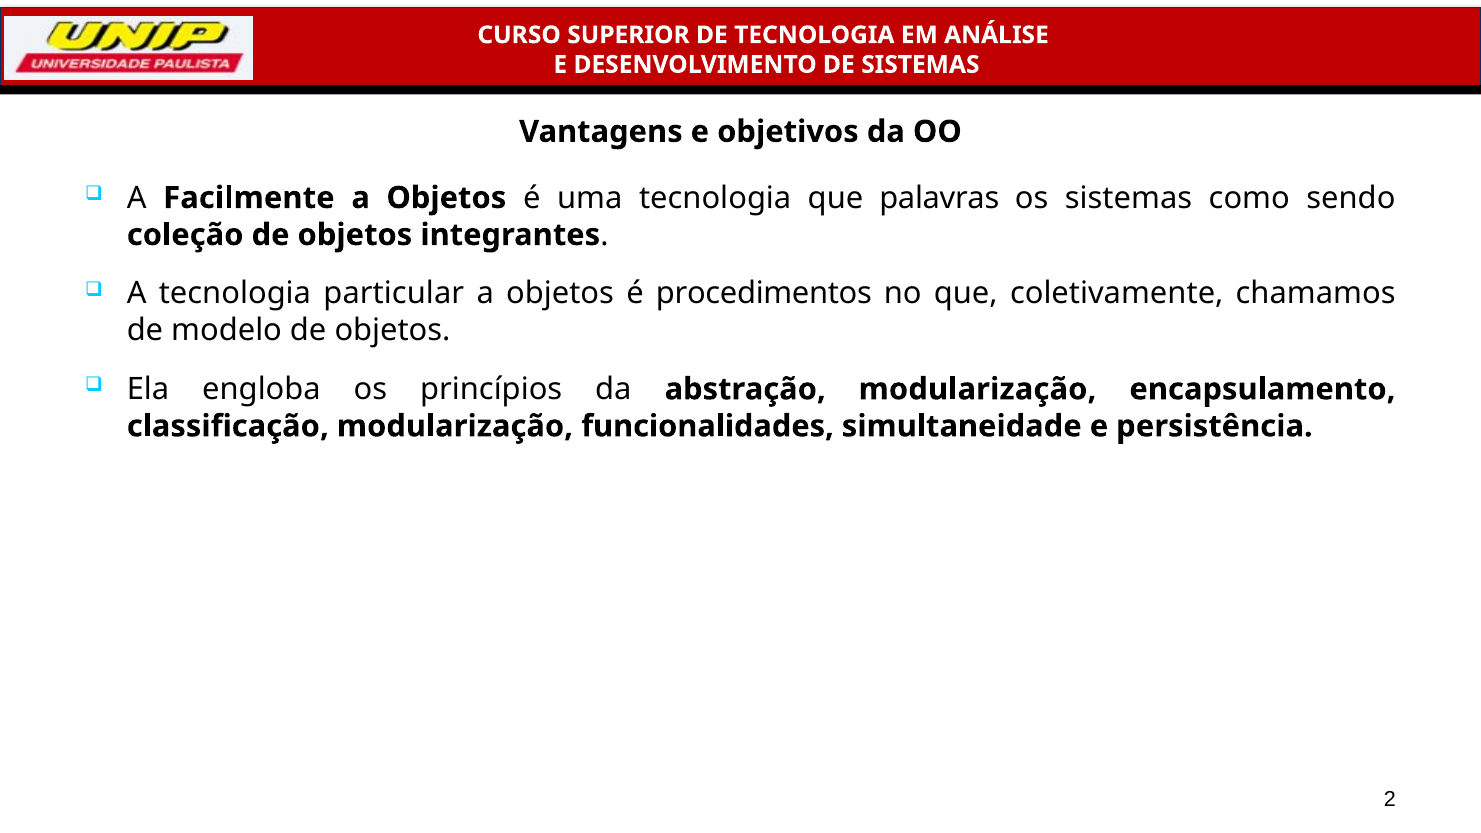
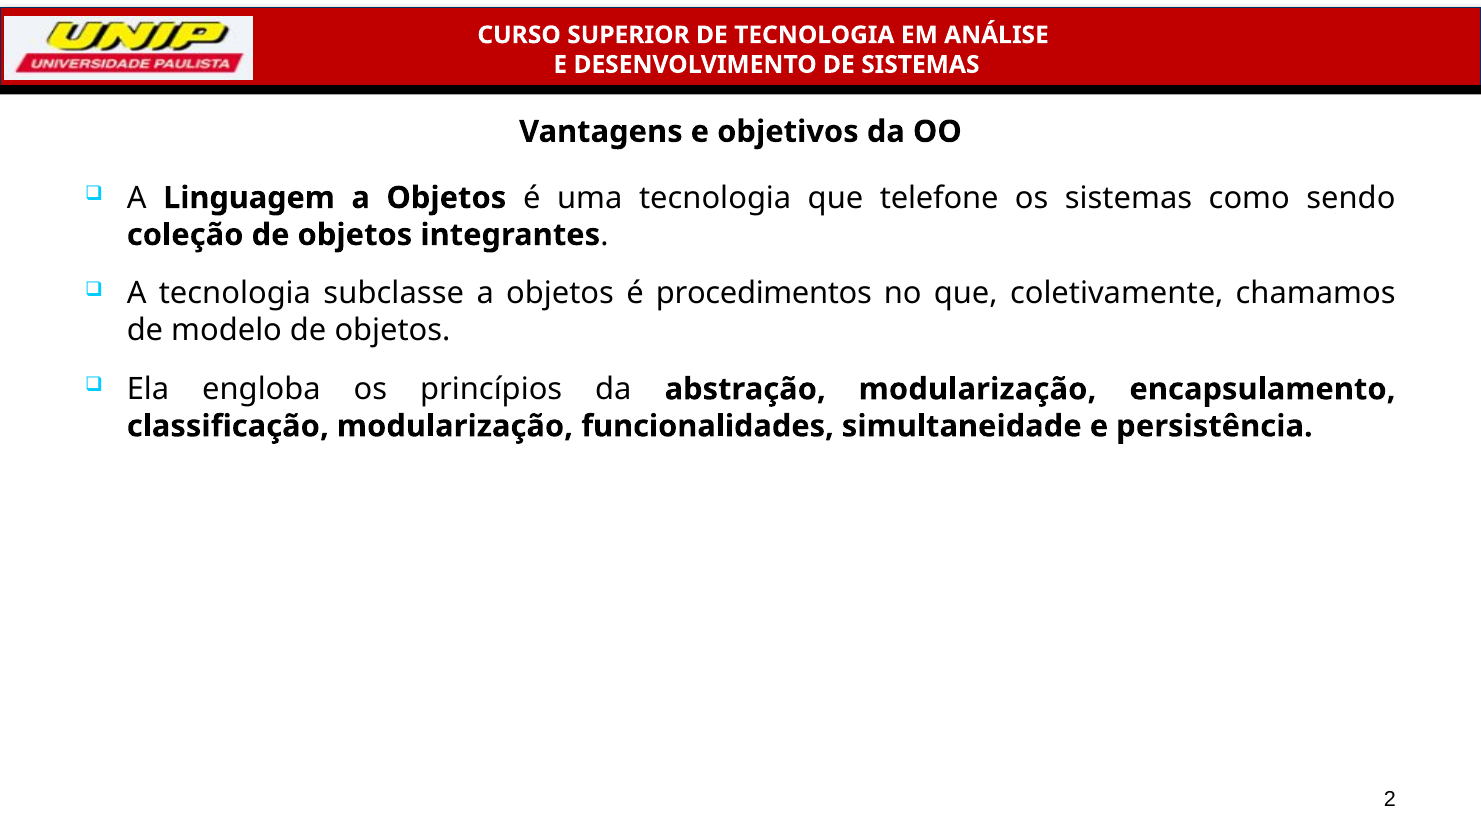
Facilmente: Facilmente -> Linguagem (249, 198)
palavras: palavras -> telefone (939, 198)
particular: particular -> subclasse (394, 294)
